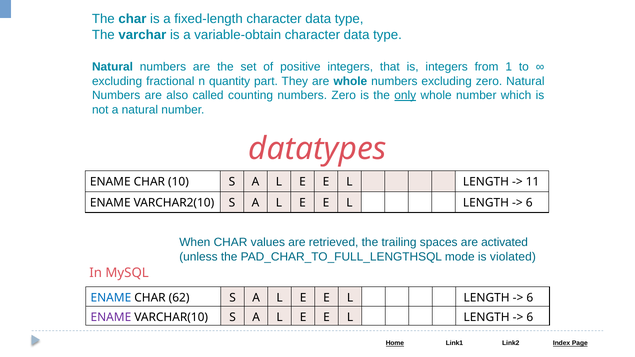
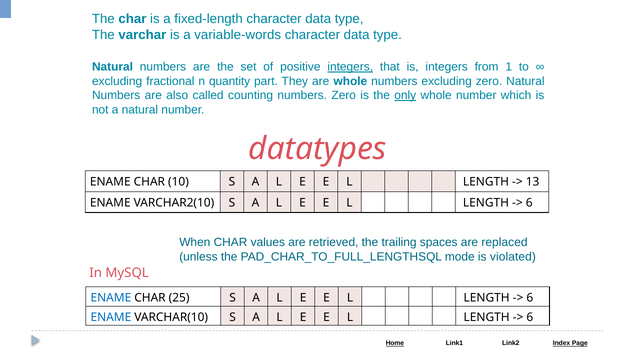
variable-obtain: variable-obtain -> variable-words (238, 35)
integers underline: none -> present (350, 67)
11: 11 -> 13 (533, 182)
activated: activated -> replaced (504, 243)
62: 62 -> 25 (179, 298)
ENAME colour: purple -> blue (111, 318)
